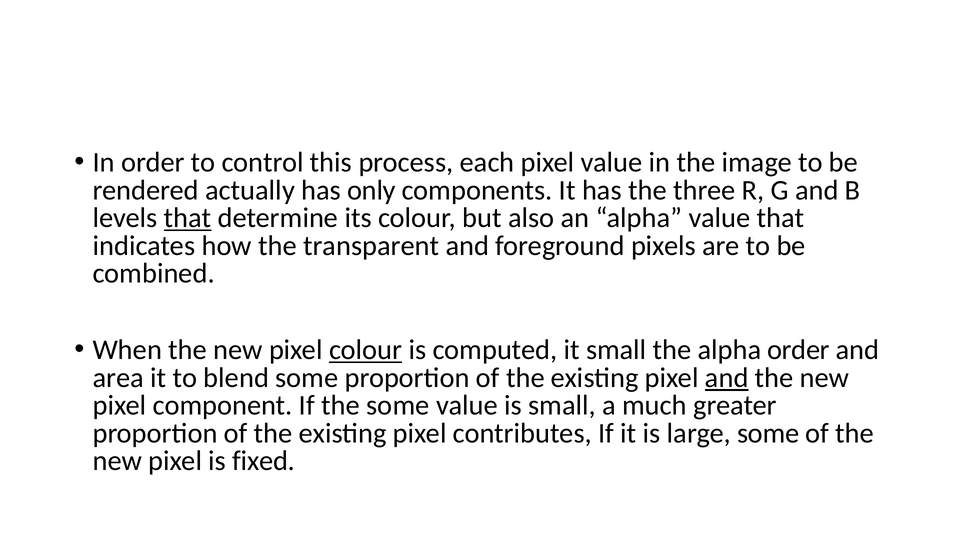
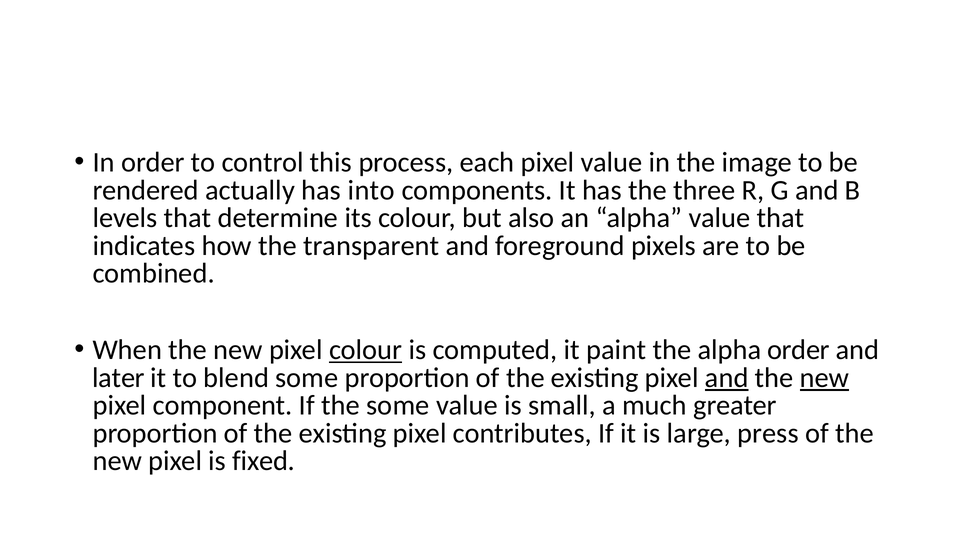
only: only -> into (371, 190)
that underline: present -> none (188, 218)
it small: small -> paint (616, 350)
area: area -> later (118, 378)
new underline: none -> present (824, 378)
large some: some -> press (768, 433)
